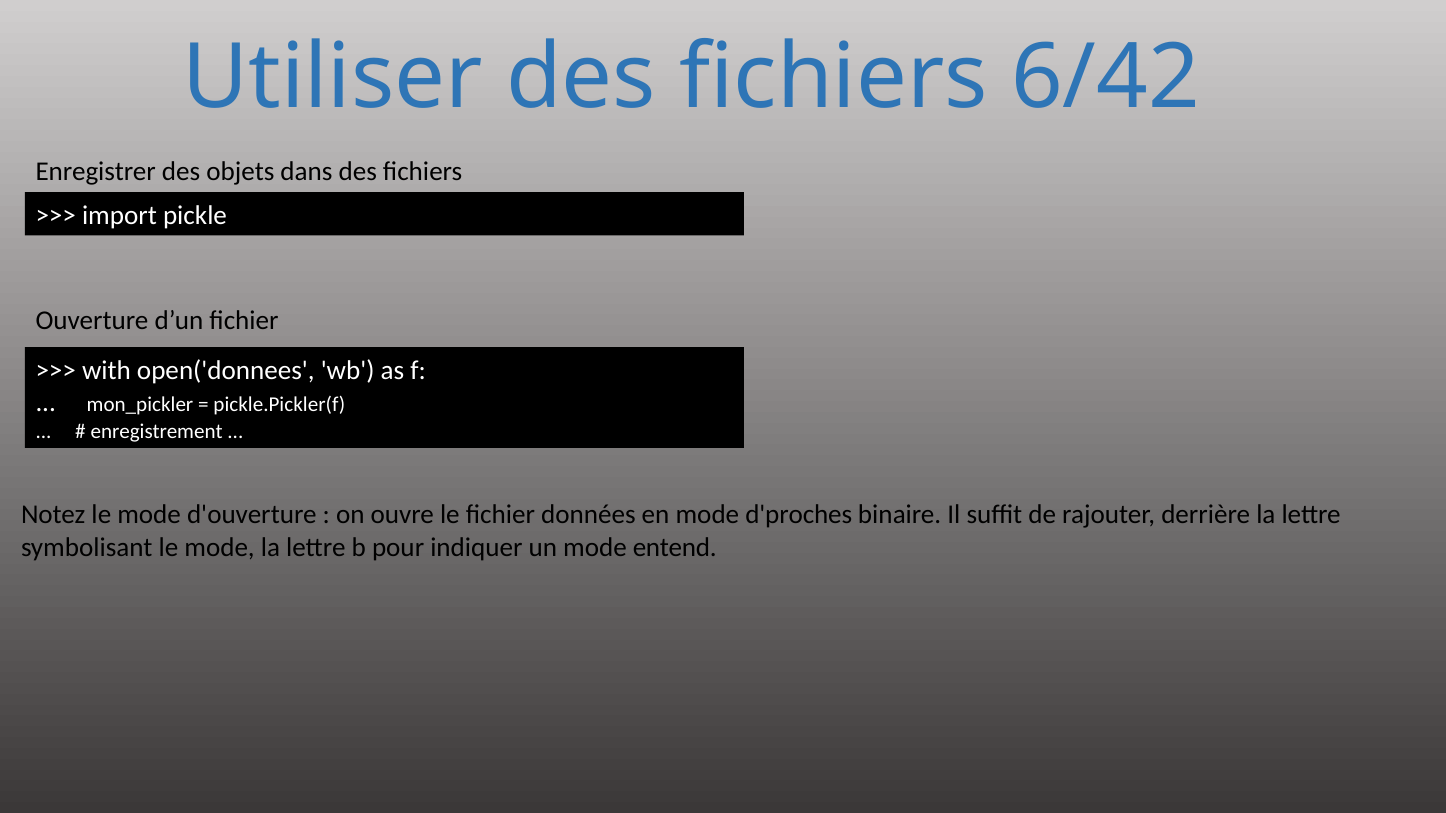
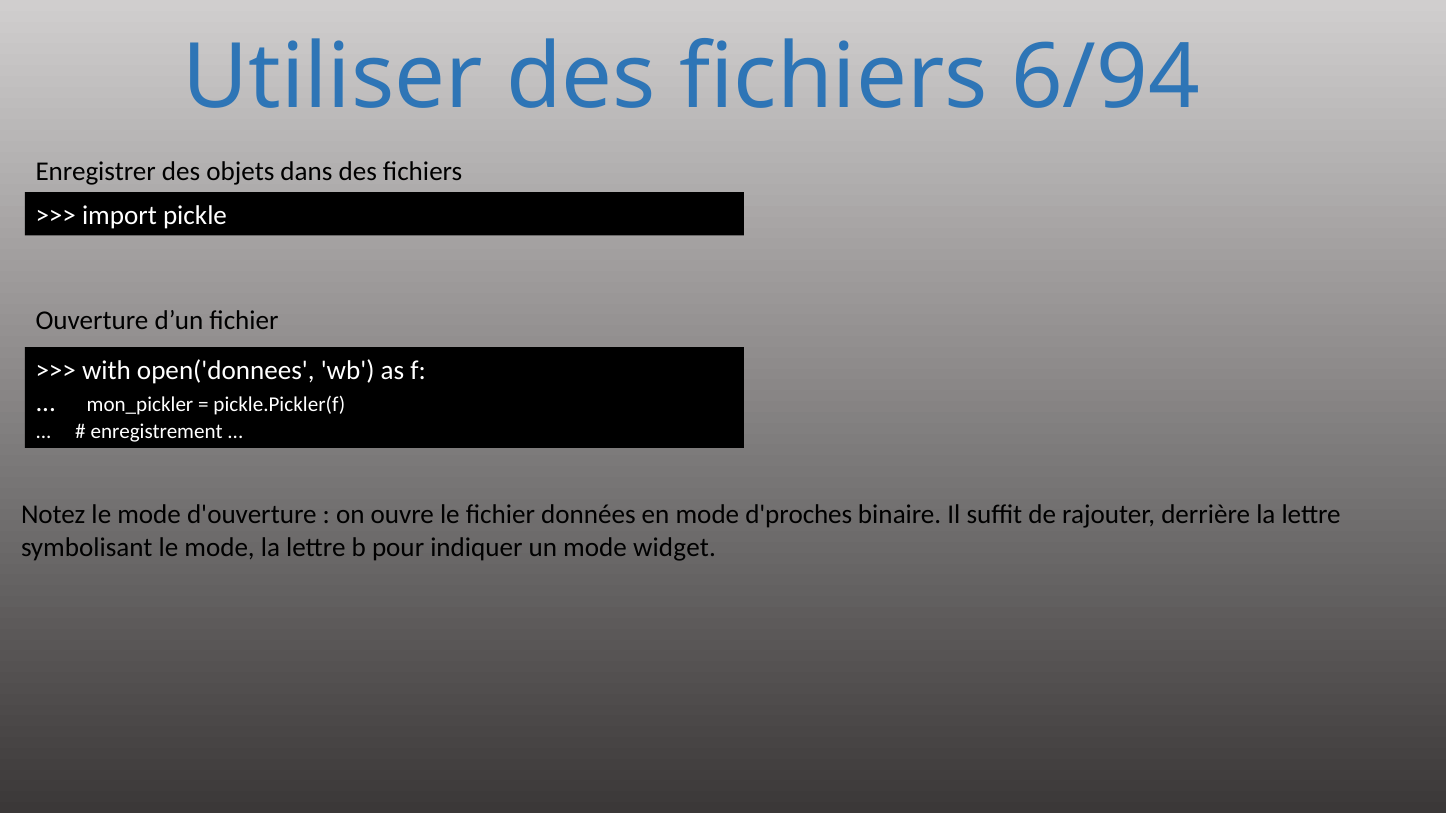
6/42: 6/42 -> 6/94 (1106, 78)
entend: entend -> widget (675, 547)
